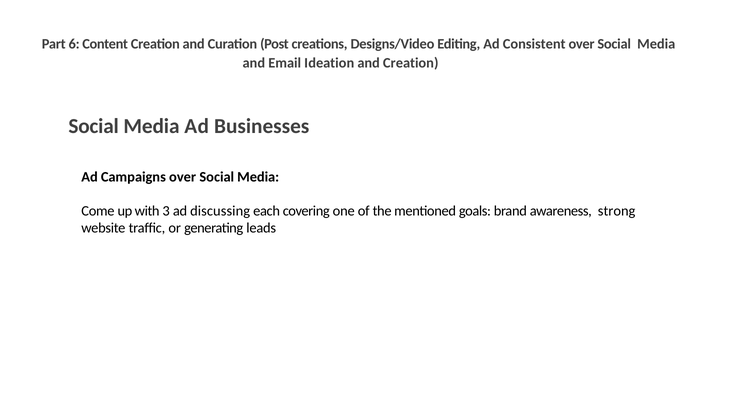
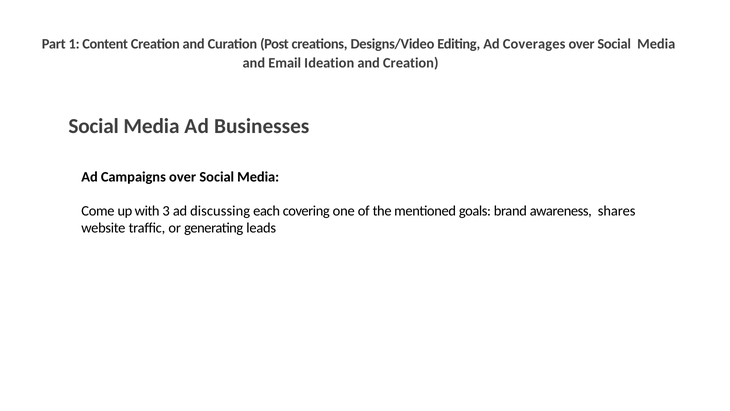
6: 6 -> 1 (74, 44)
Consistent: Consistent -> Coverages (534, 44)
strong: strong -> shares (617, 211)
